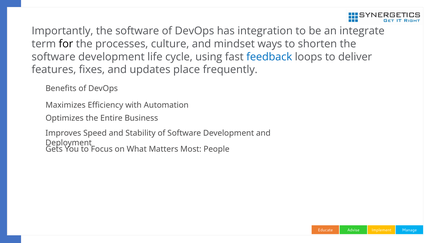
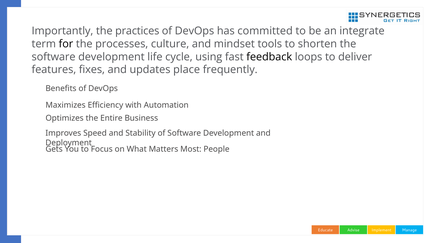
Importantly the software: software -> practices (137, 31)
integration: integration -> committed (265, 31)
ways: ways -> tools (270, 44)
feedback colour: blue -> black (269, 57)
